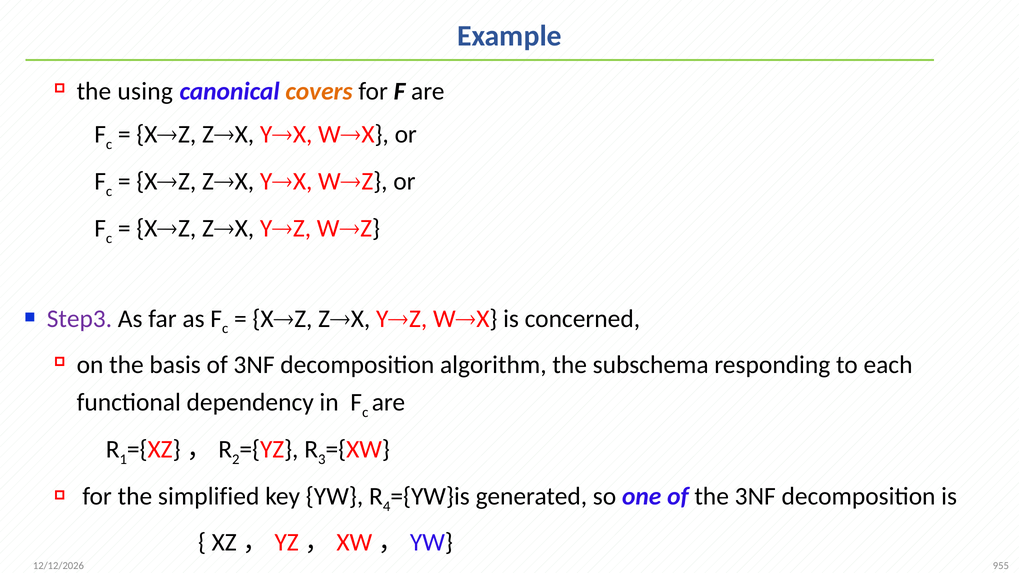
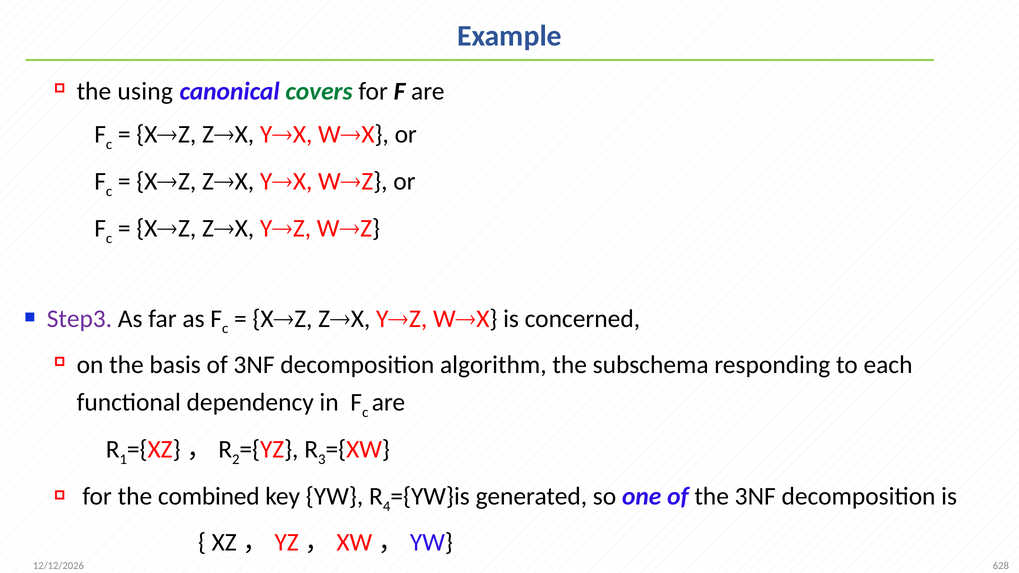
covers colour: orange -> green (319, 92)
simplified: simplified -> combined (209, 497)
955: 955 -> 628 (1001, 566)
